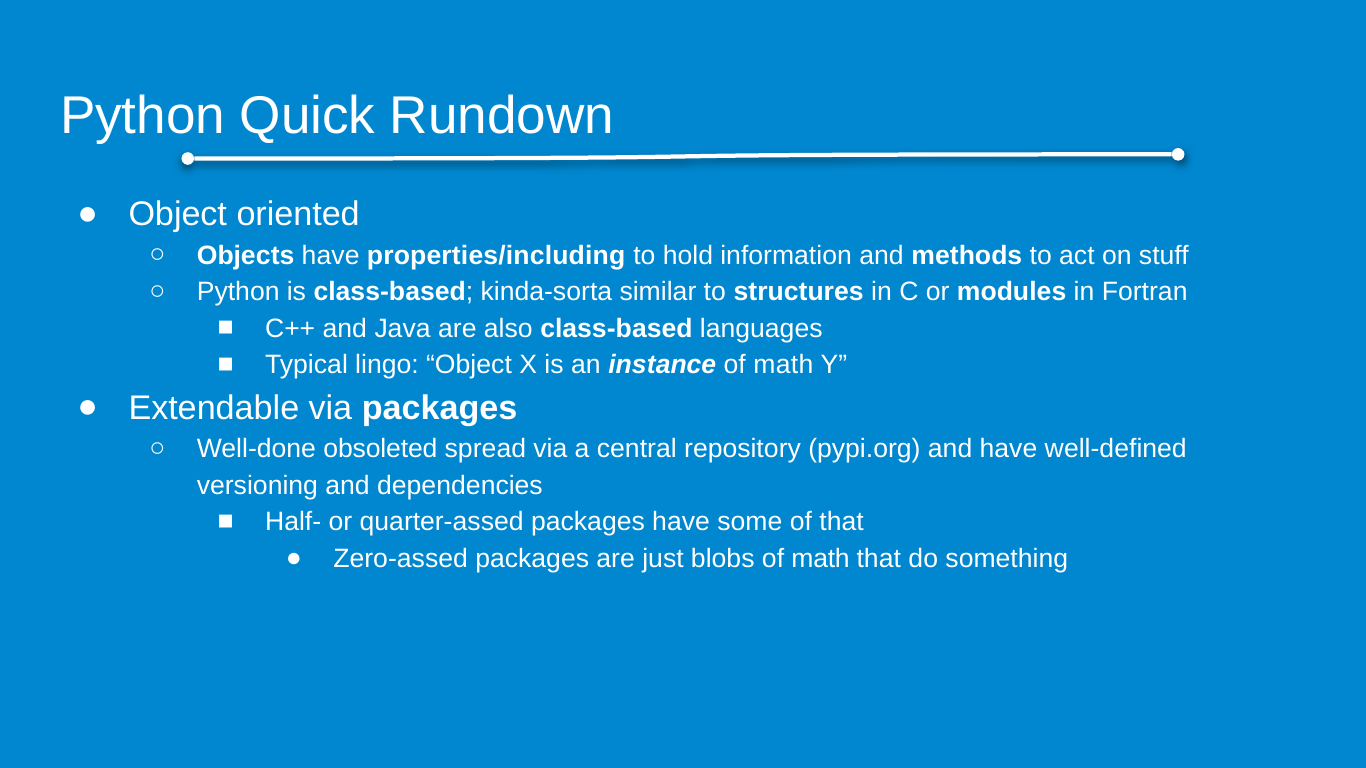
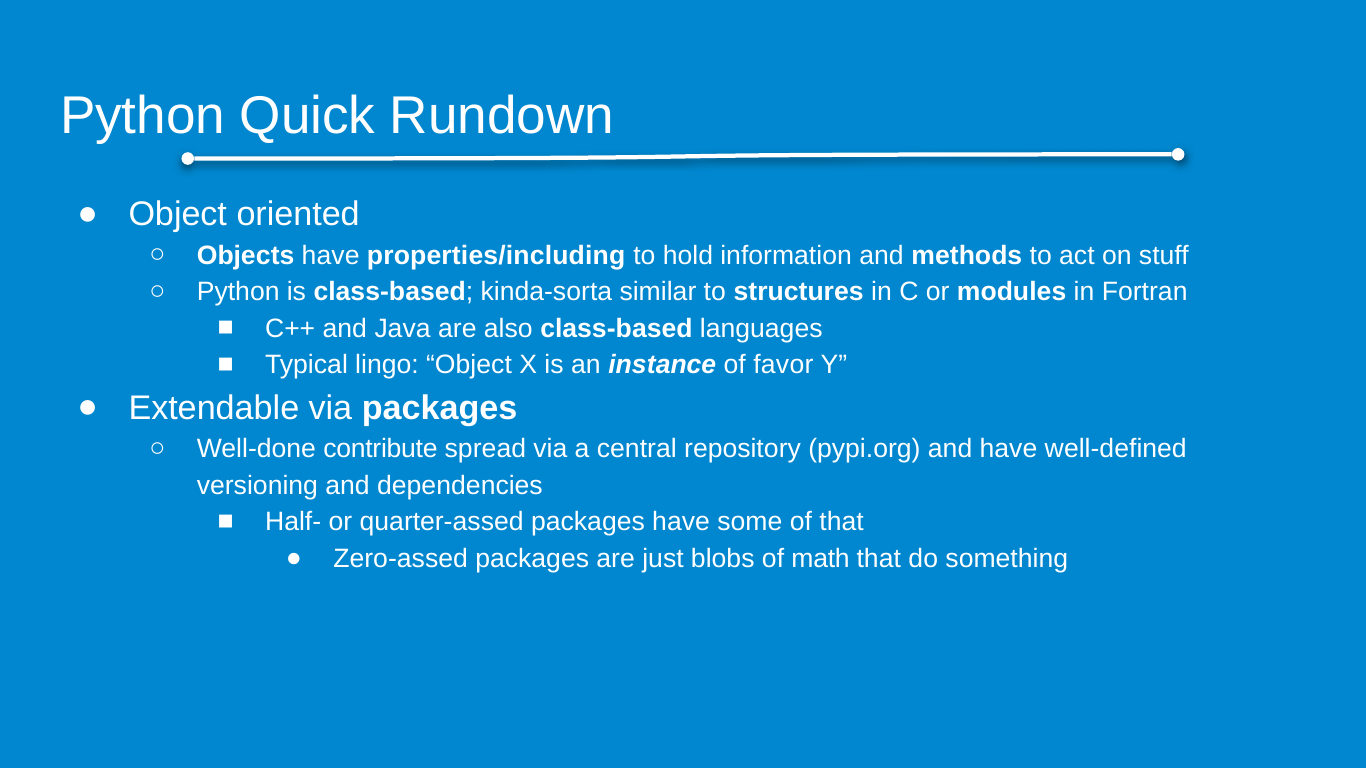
instance of math: math -> favor (783, 365)
obsoleted: obsoleted -> contribute (380, 449)
